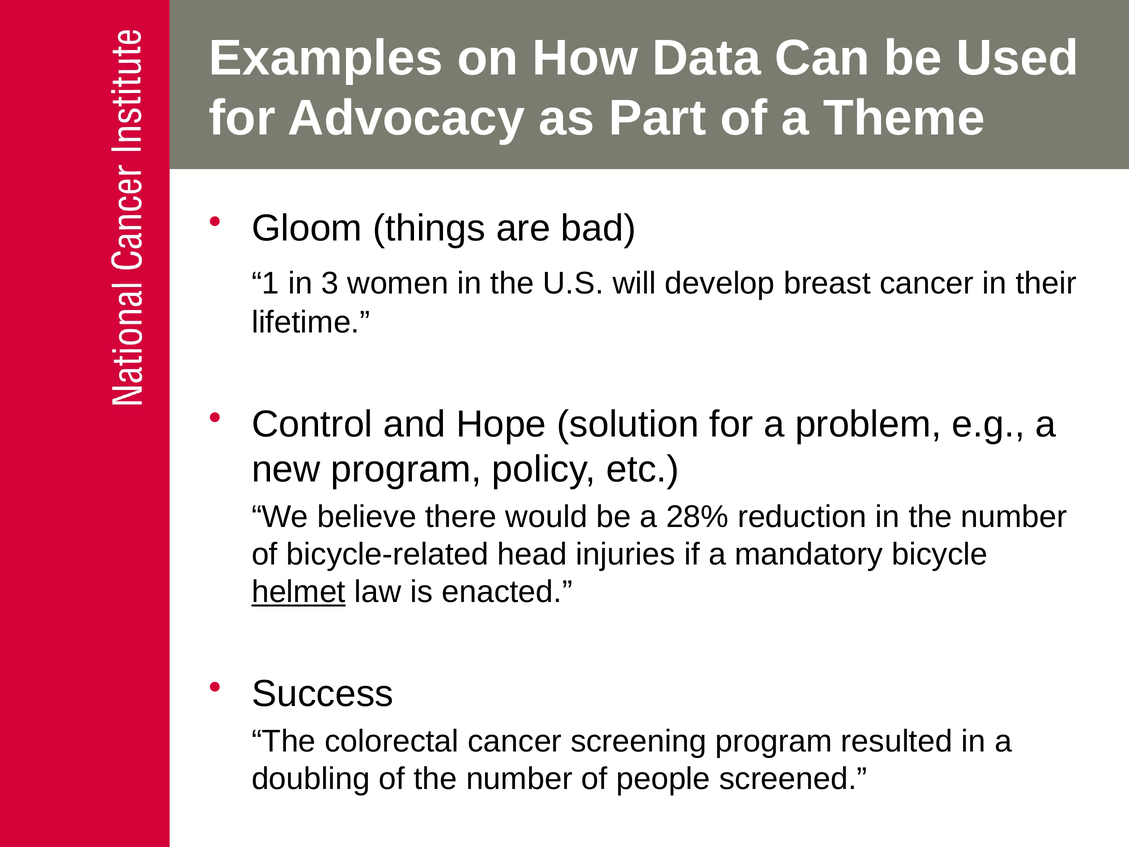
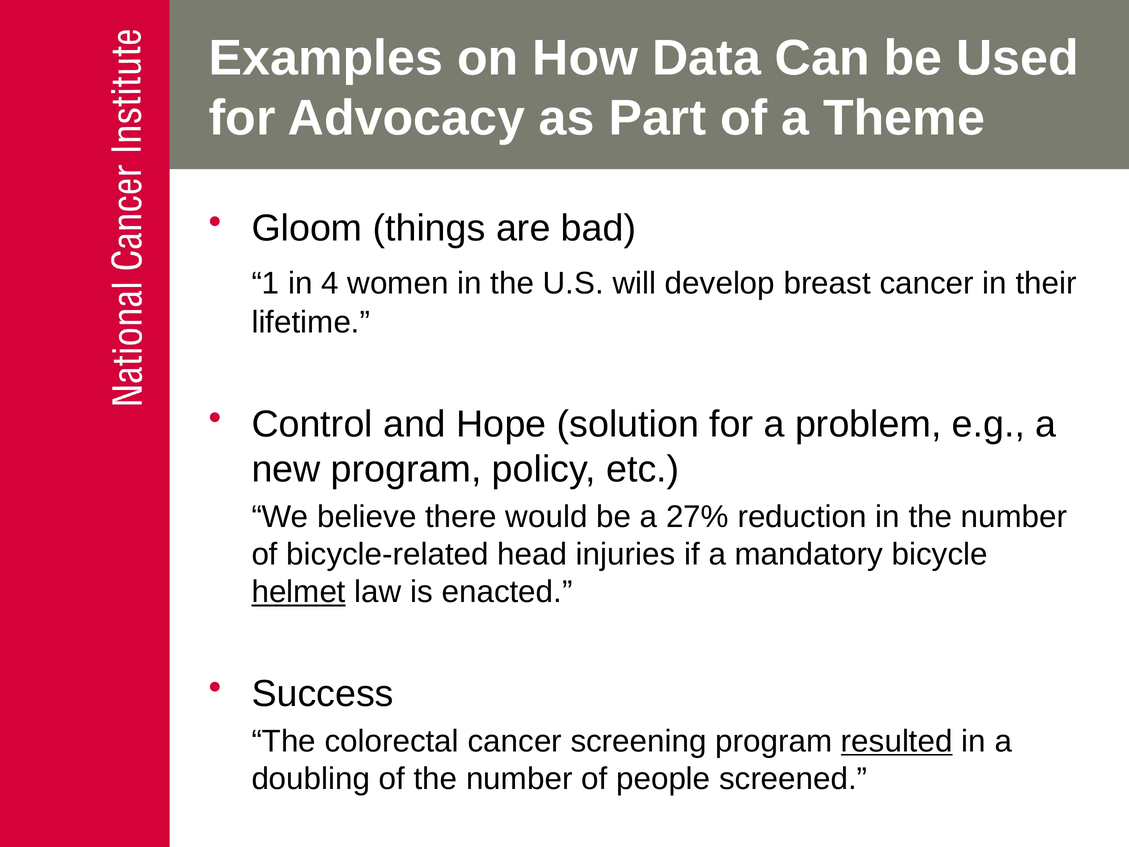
3: 3 -> 4 (330, 283)
28%: 28% -> 27% (697, 516)
resulted underline: none -> present (897, 741)
